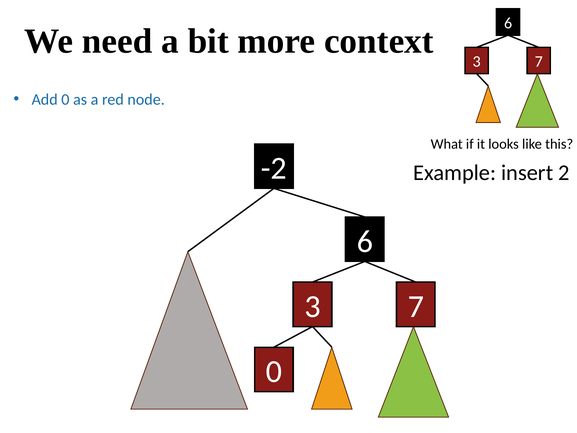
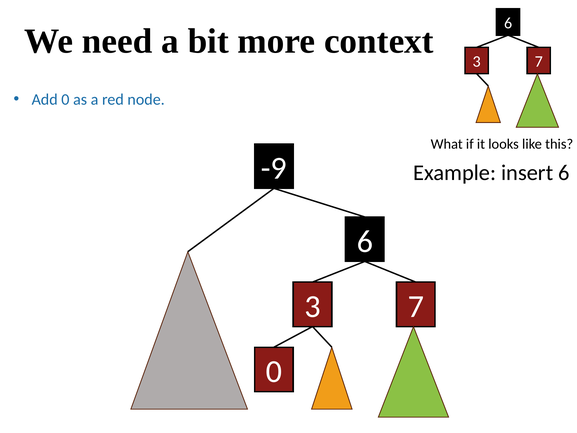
-2: -2 -> -9 (274, 168)
insert 2: 2 -> 6 (564, 173)
